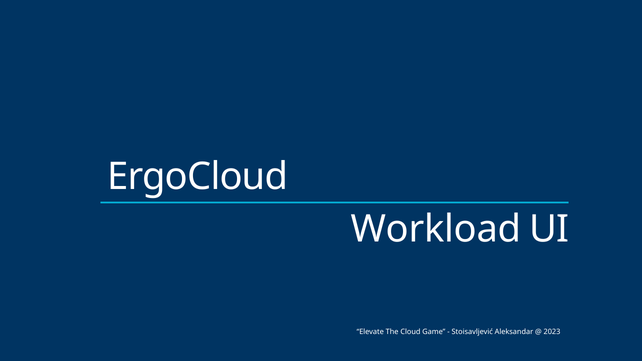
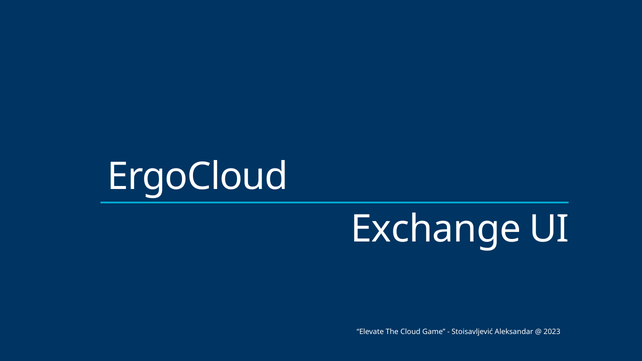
Workload: Workload -> Exchange (436, 229)
